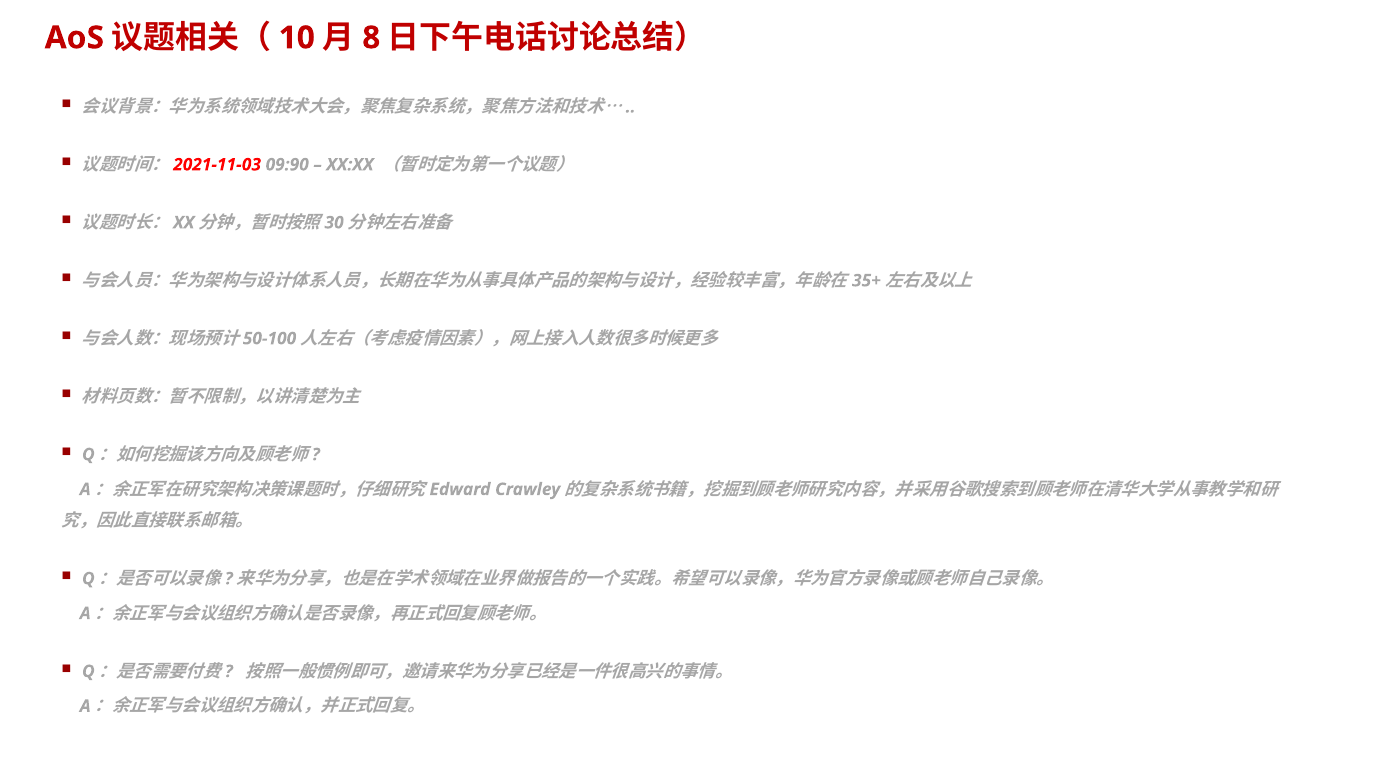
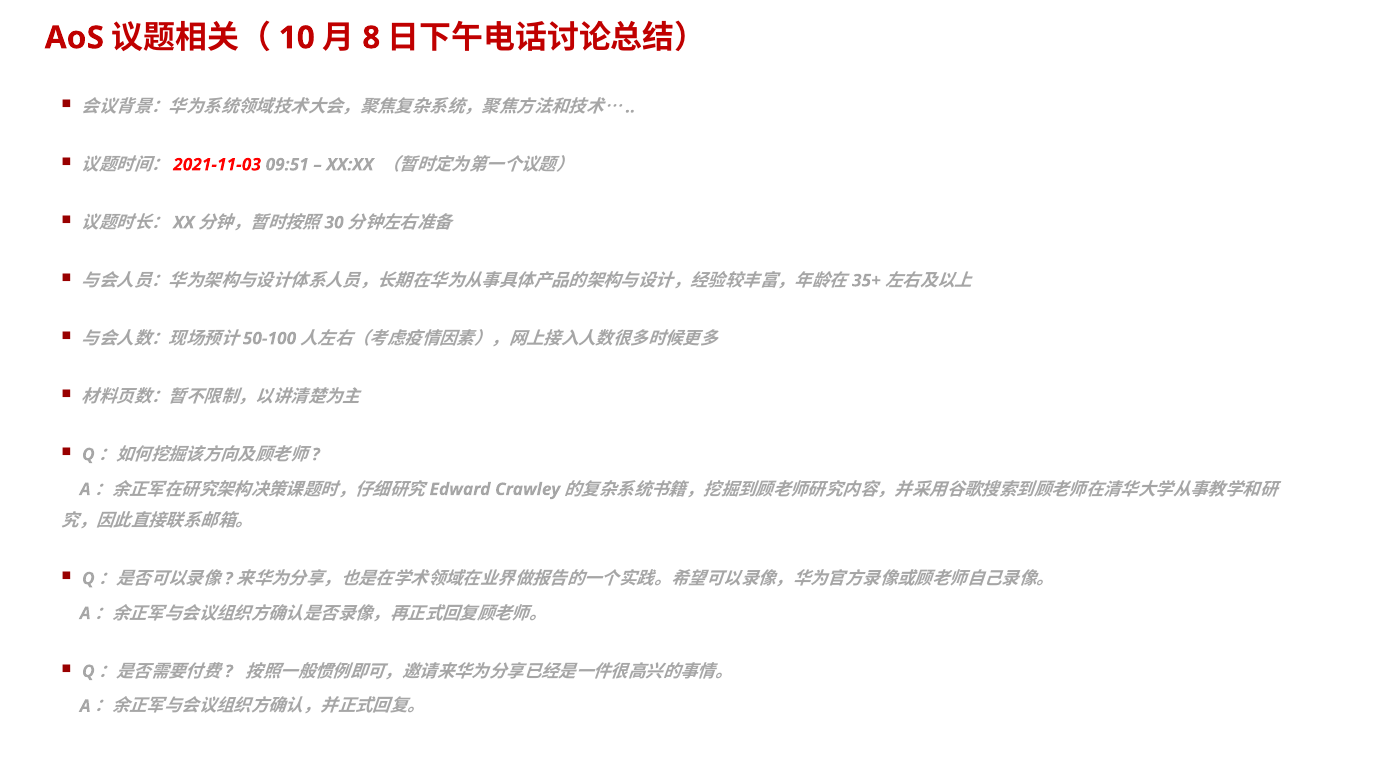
09:90: 09:90 -> 09:51 (287, 165)
